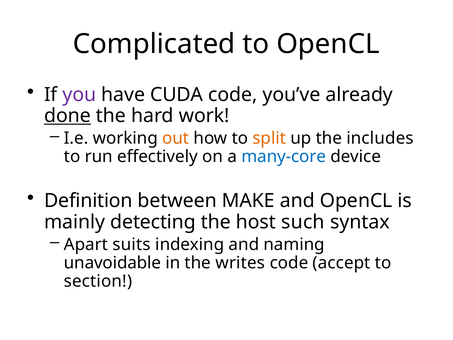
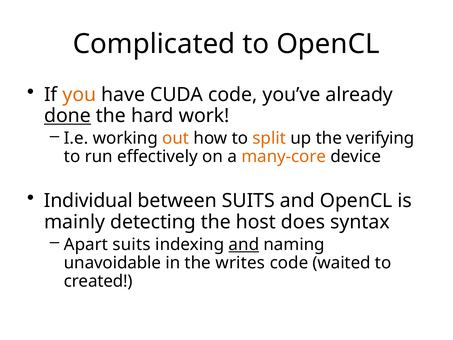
you colour: purple -> orange (79, 95)
includes: includes -> verifying (380, 138)
many-core colour: blue -> orange (284, 157)
Definition: Definition -> Individual (88, 201)
between MAKE: MAKE -> SUITS (248, 201)
such: such -> does (303, 222)
and underline: none -> present (244, 244)
accept: accept -> waited (342, 263)
section: section -> created (98, 281)
